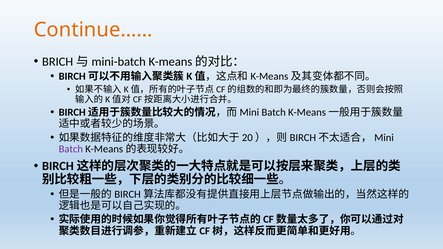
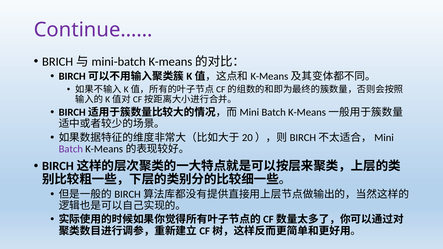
Continue…… colour: orange -> purple (93, 30)
